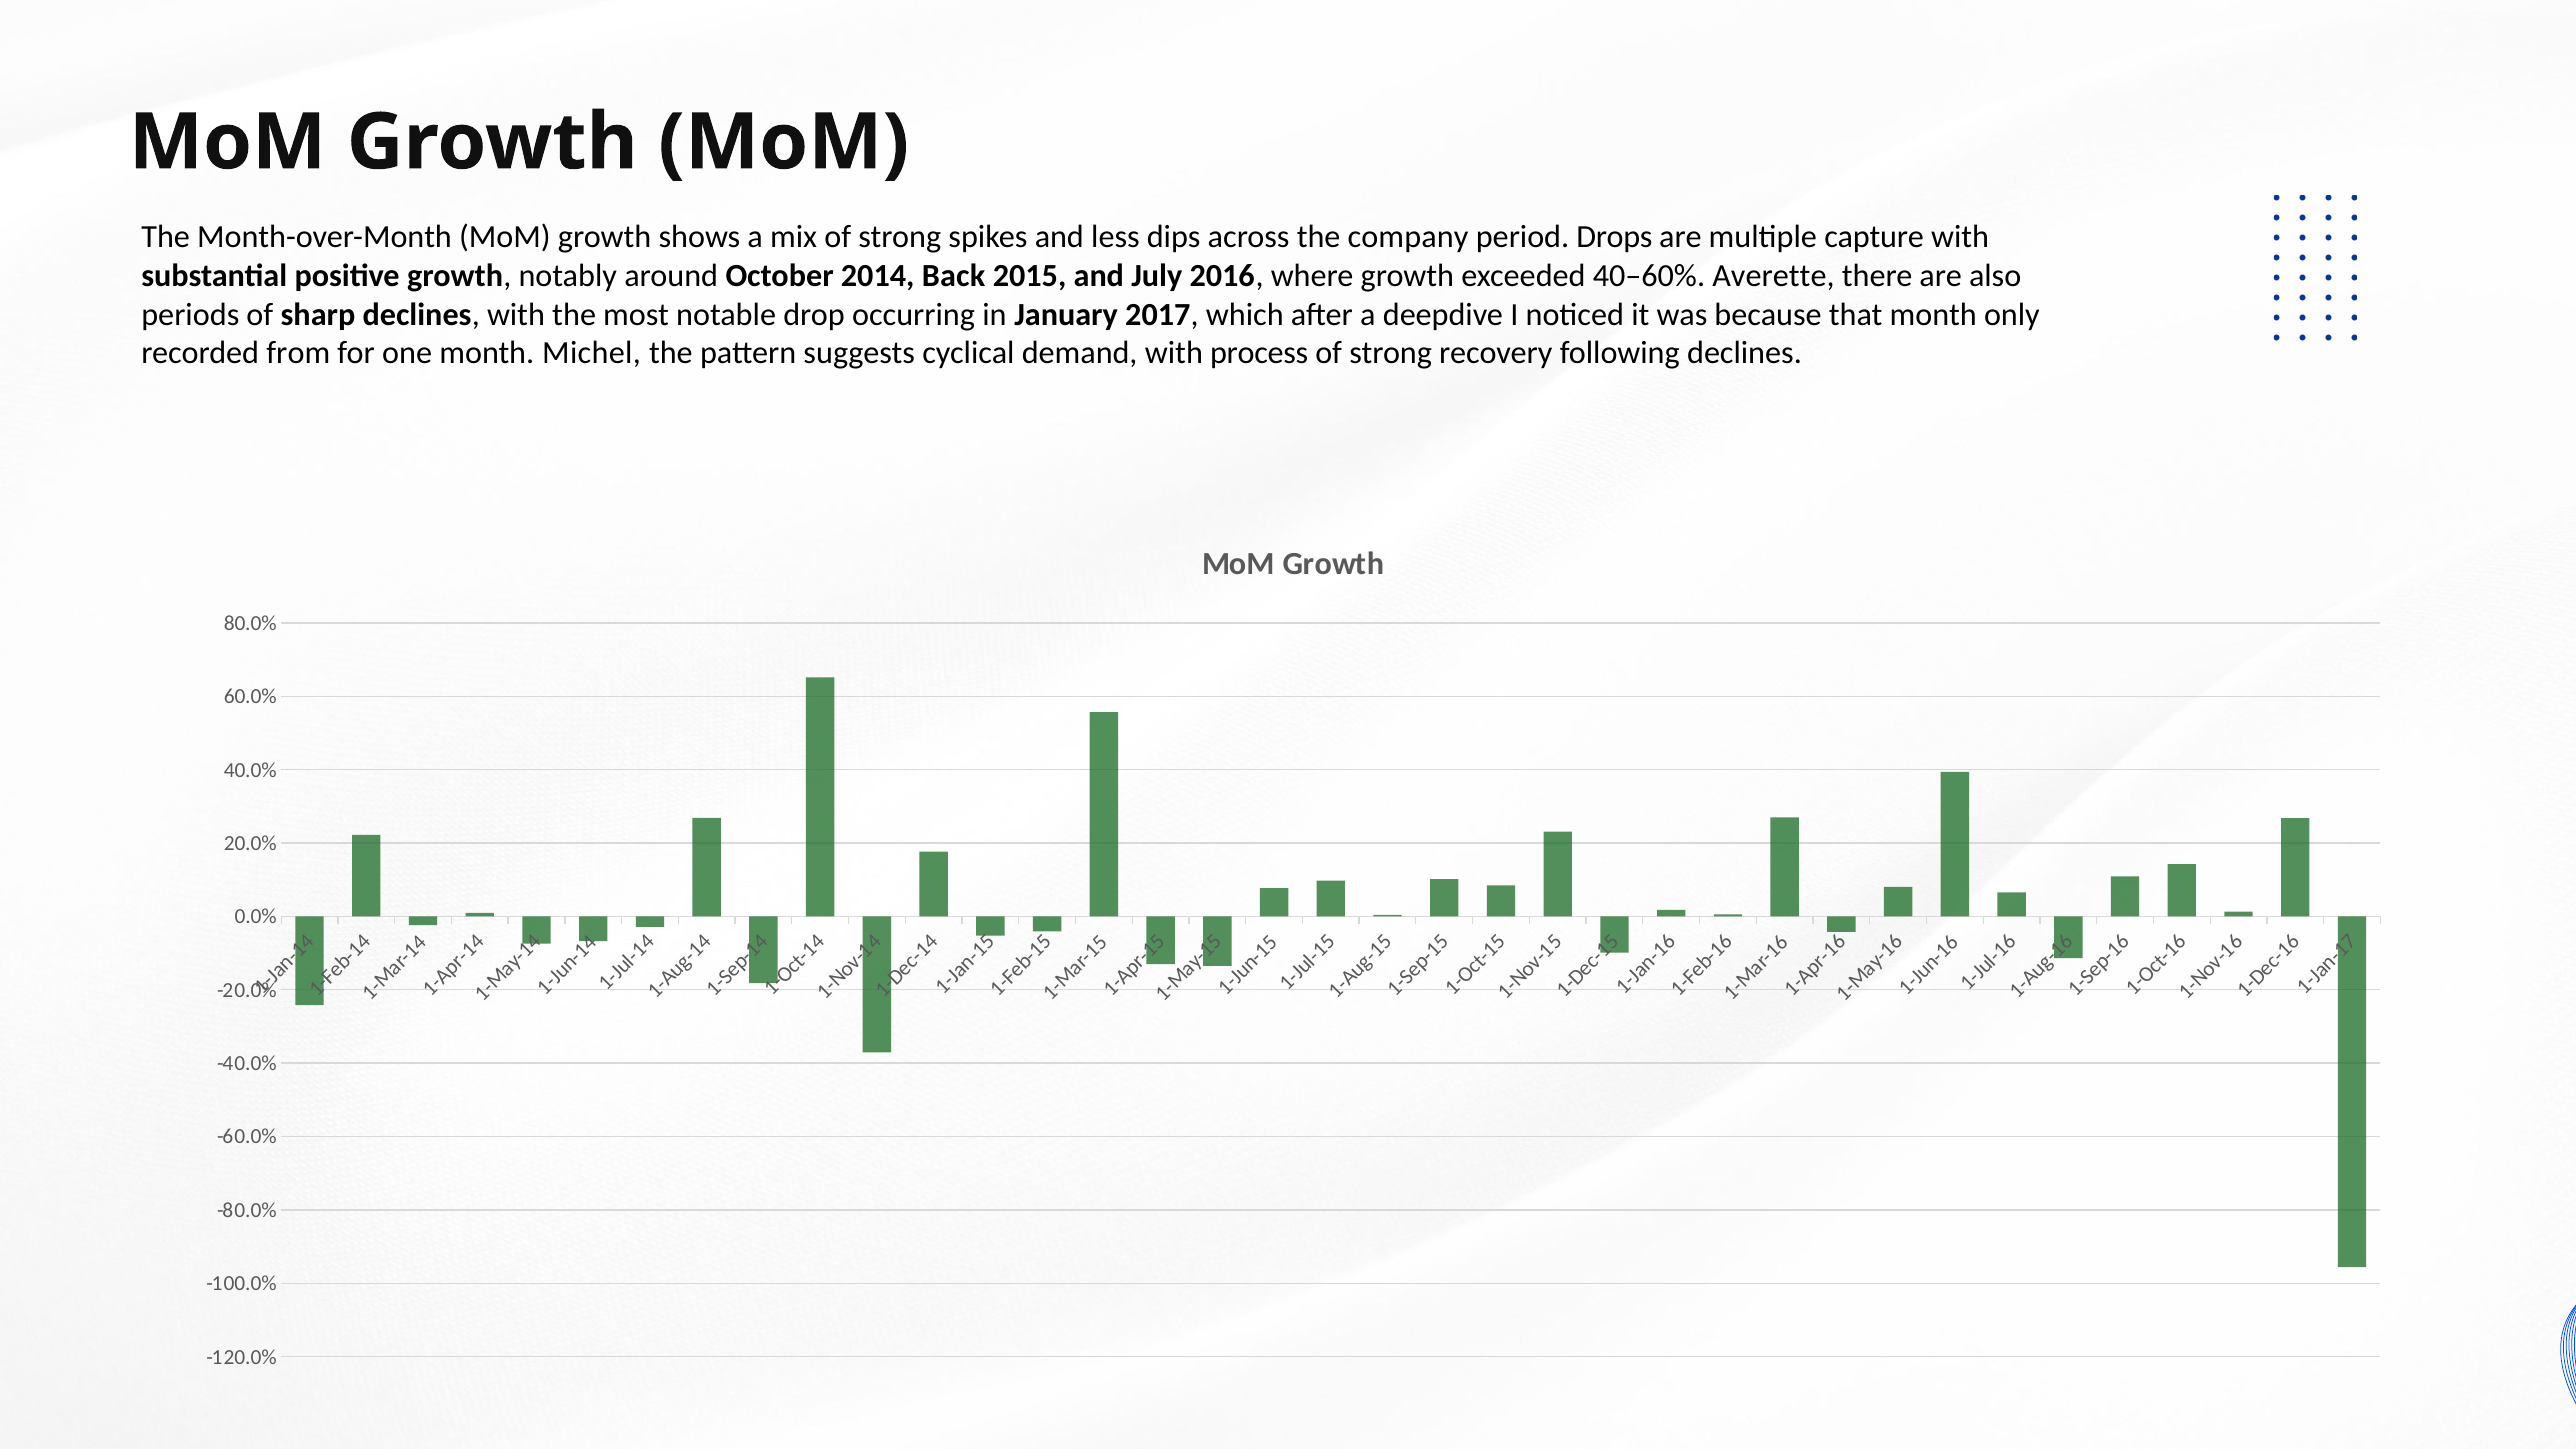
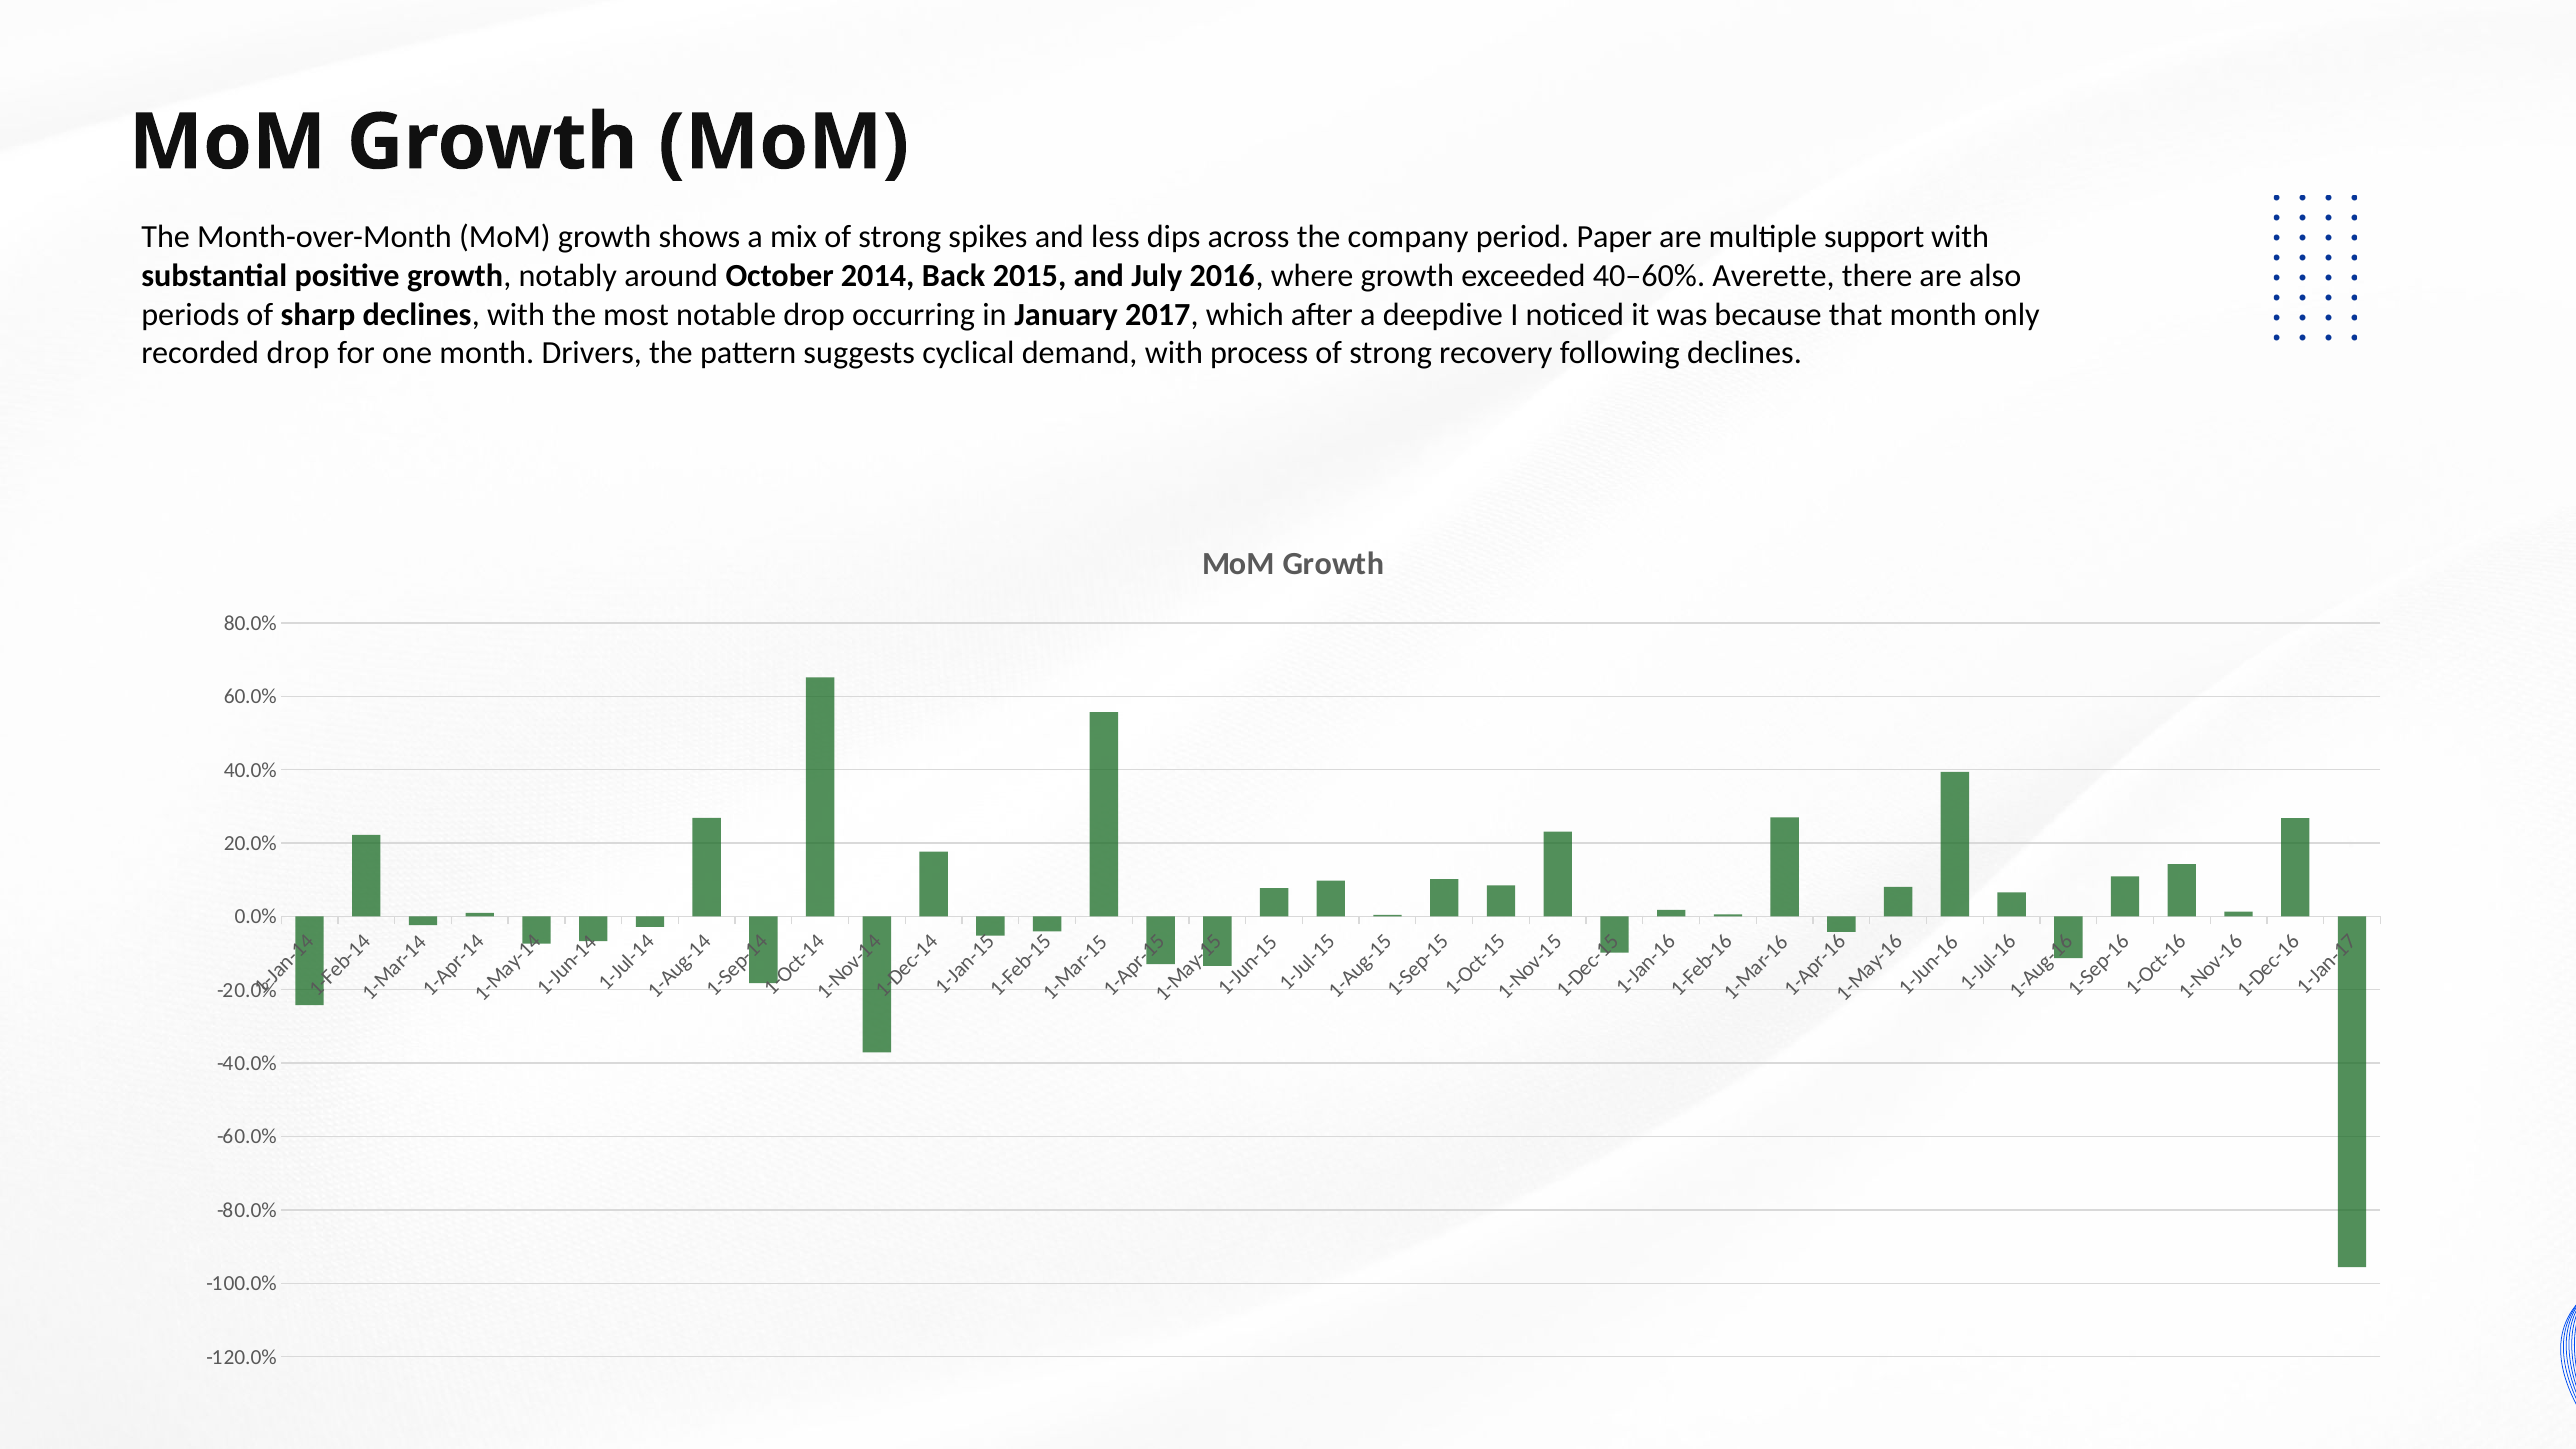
Drops: Drops -> Paper (1614, 237)
capture: capture -> support (1874, 237)
recorded from: from -> drop (298, 353)
Michel: Michel -> Drivers (592, 353)
